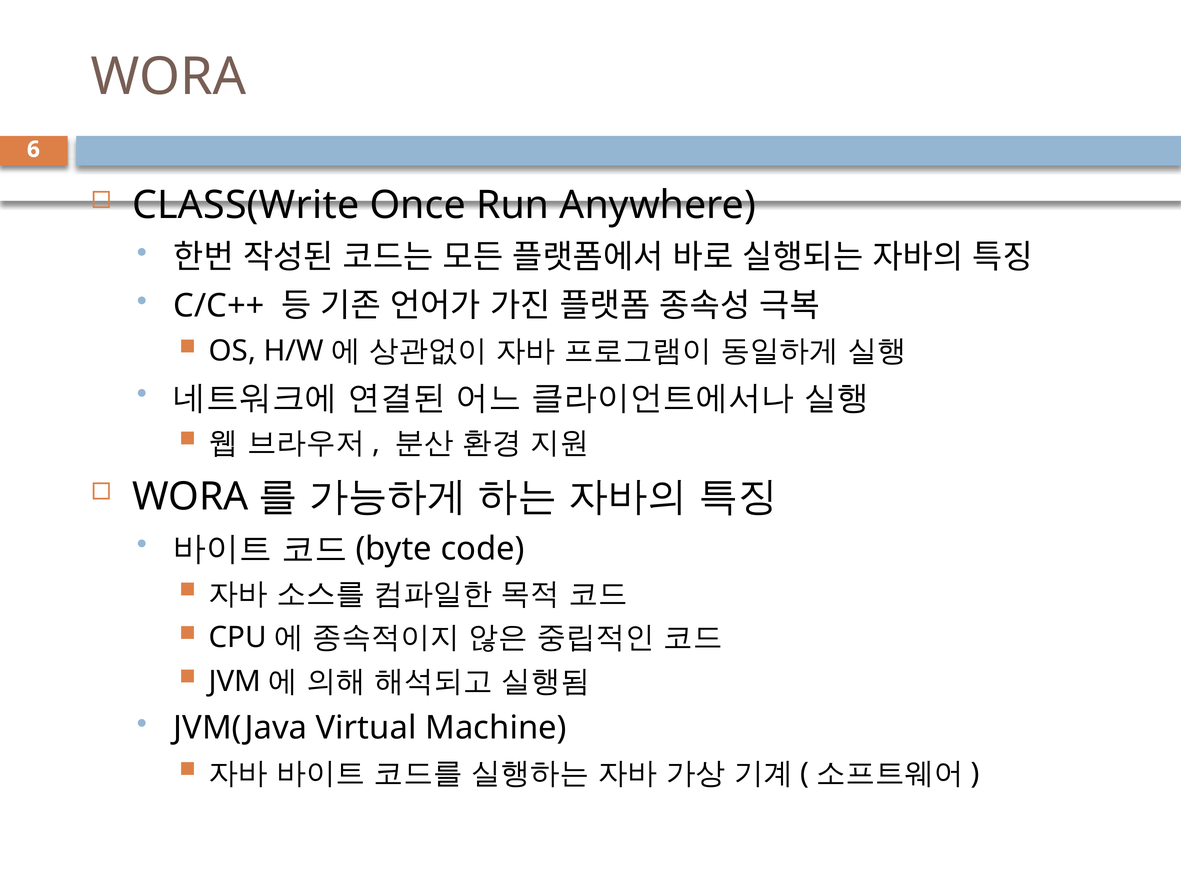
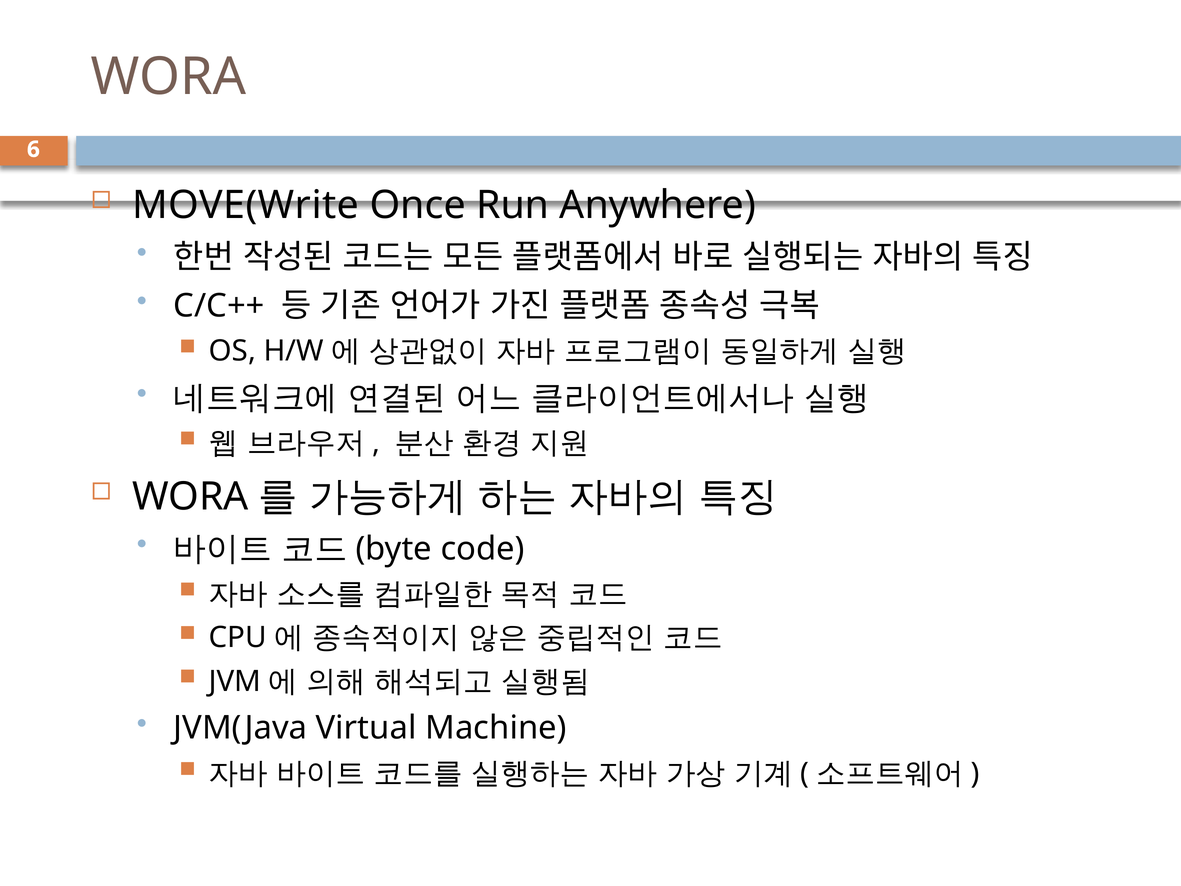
CLASS(Write: CLASS(Write -> MOVE(Write (246, 205)
